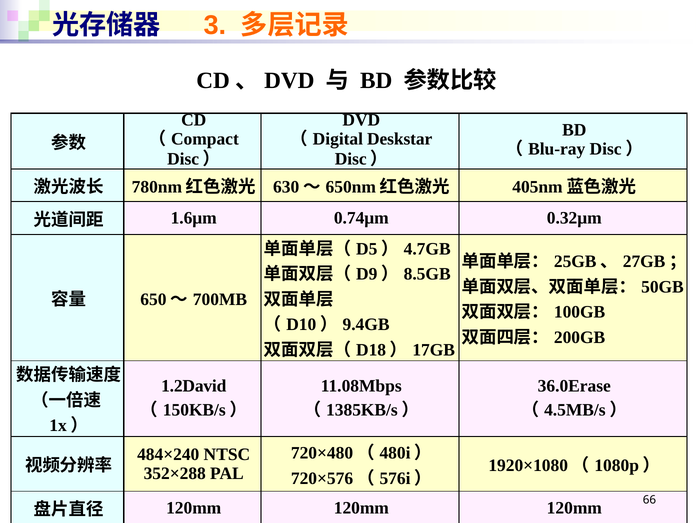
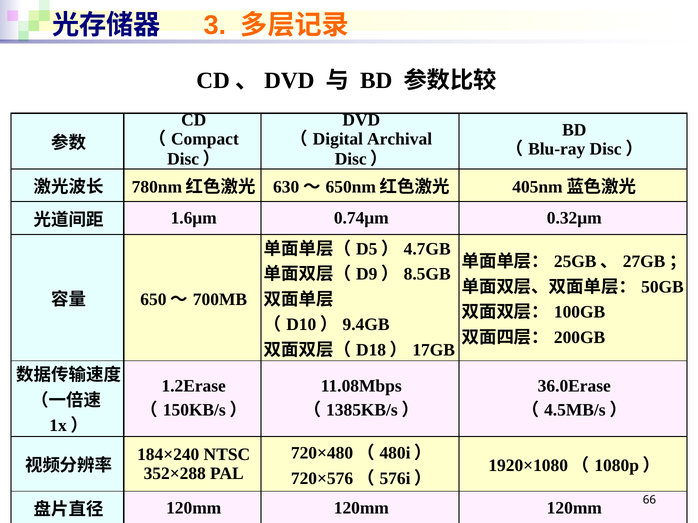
Deskstar: Deskstar -> Archival (400, 139)
1.2David: 1.2David -> 1.2Erase (194, 386)
484×240: 484×240 -> 184×240 (168, 455)
